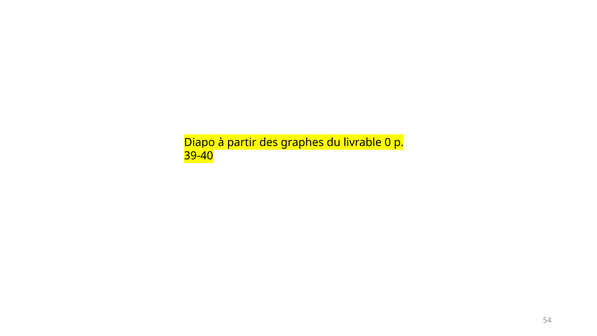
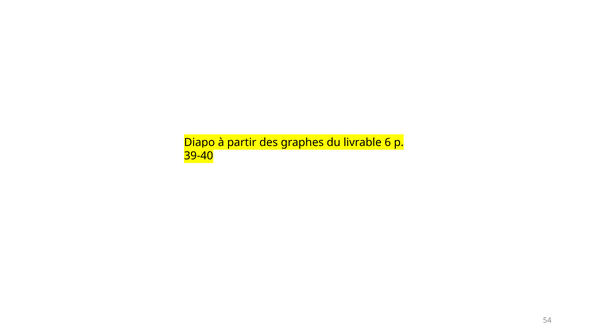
0: 0 -> 6 (388, 142)
